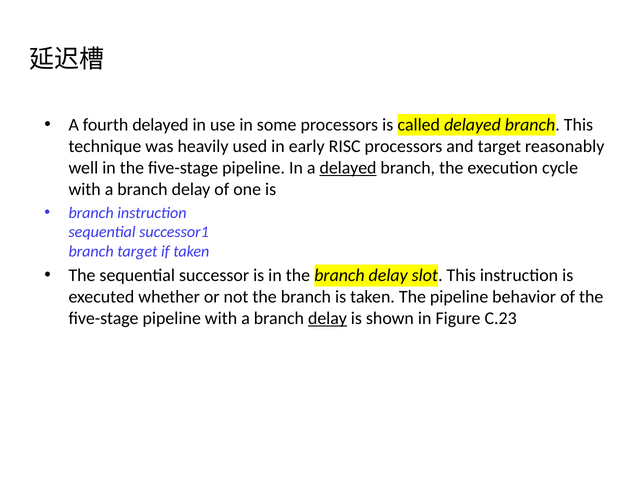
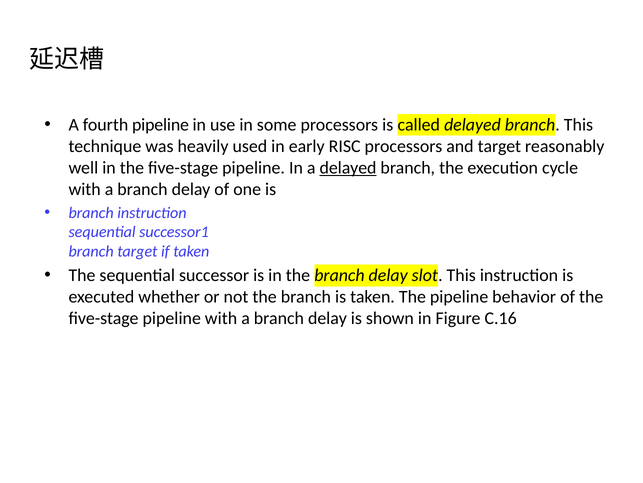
fourth delayed: delayed -> pipeline (161, 125)
delay underline: present -> none (327, 318)
C.23: C.23 -> C.16 (501, 318)
